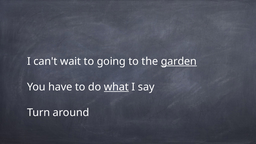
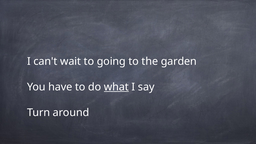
garden underline: present -> none (179, 61)
